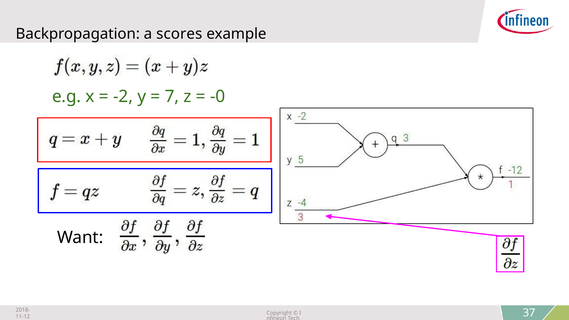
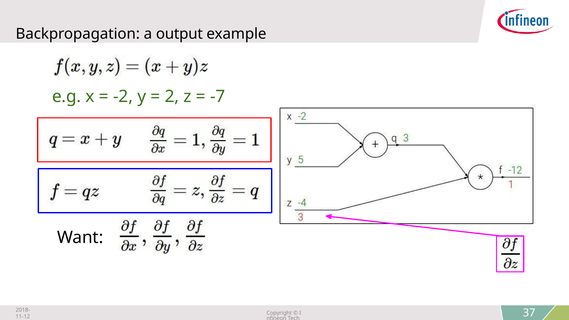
scores: scores -> output (179, 34)
7: 7 -> 2 (172, 97)
-0: -0 -> -7 (218, 97)
